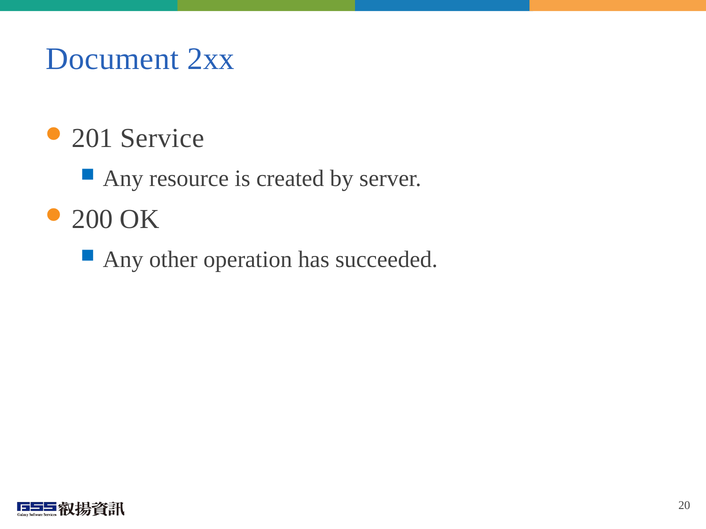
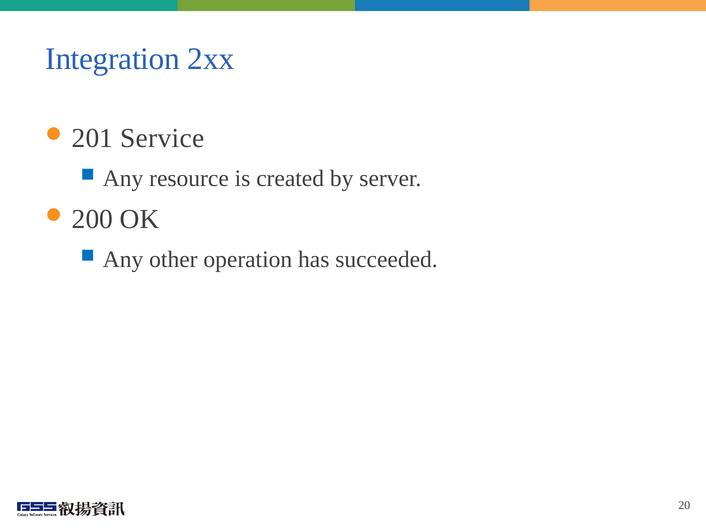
Document: Document -> Integration (113, 59)
